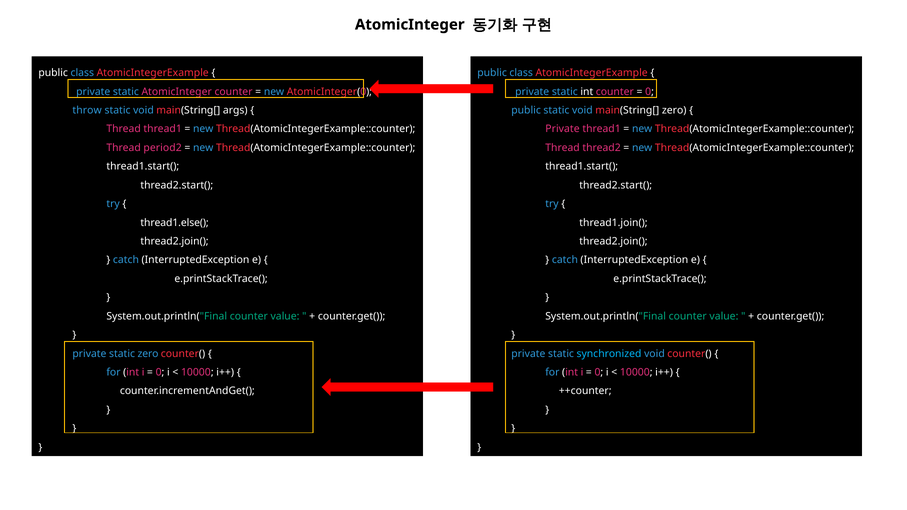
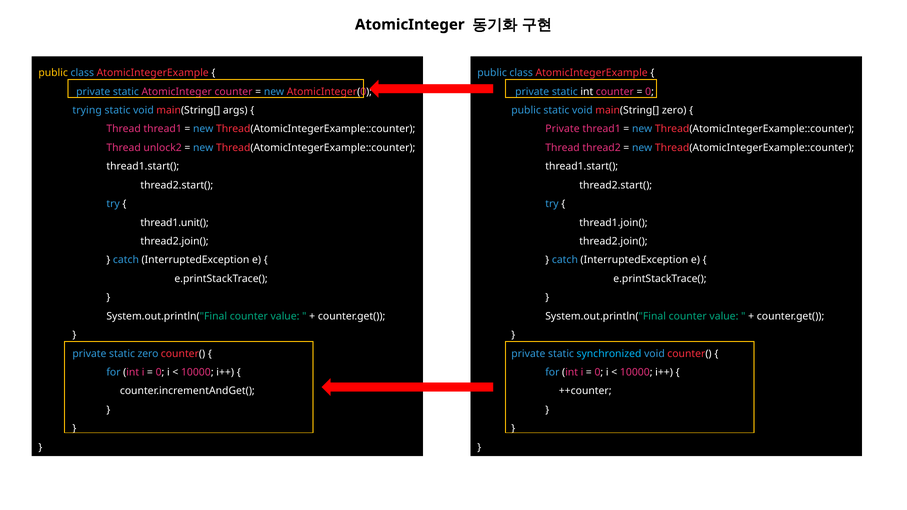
public colour: white -> yellow (53, 73)
throw: throw -> trying (87, 110)
period2: period2 -> unlock2 (163, 148)
thread1.else(: thread1.else( -> thread1.unit( (175, 223)
